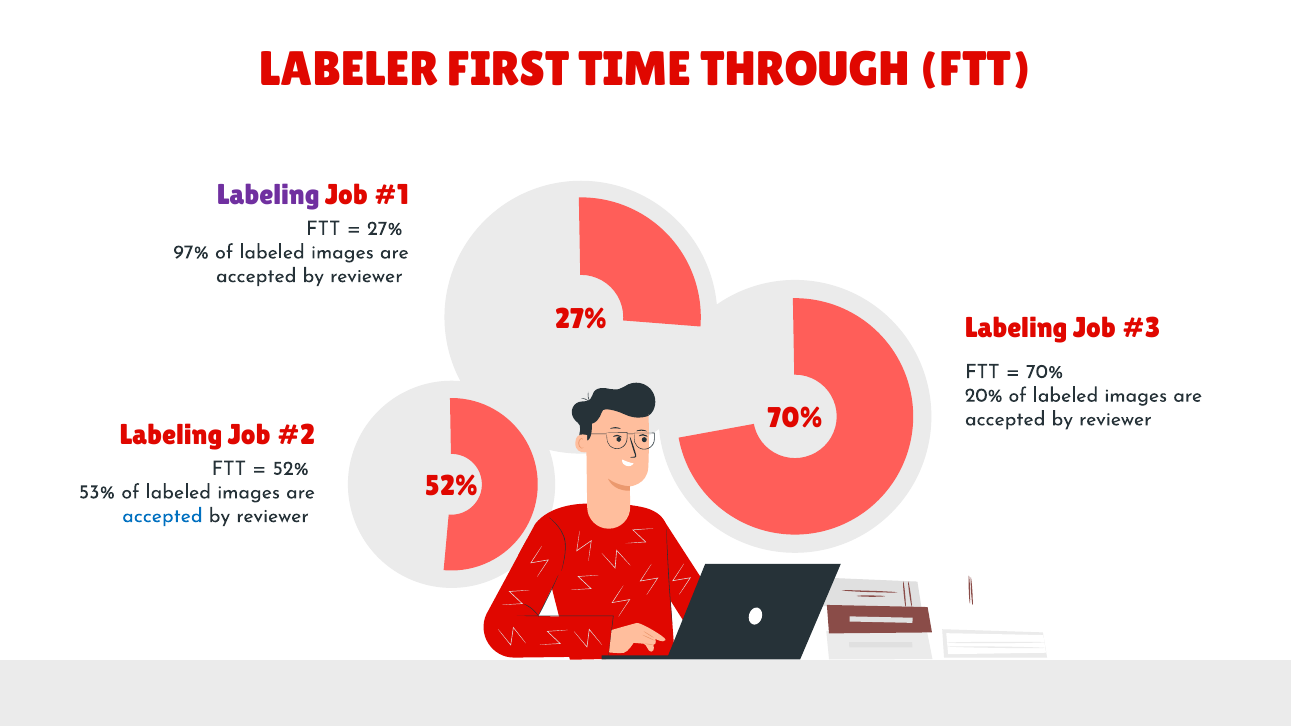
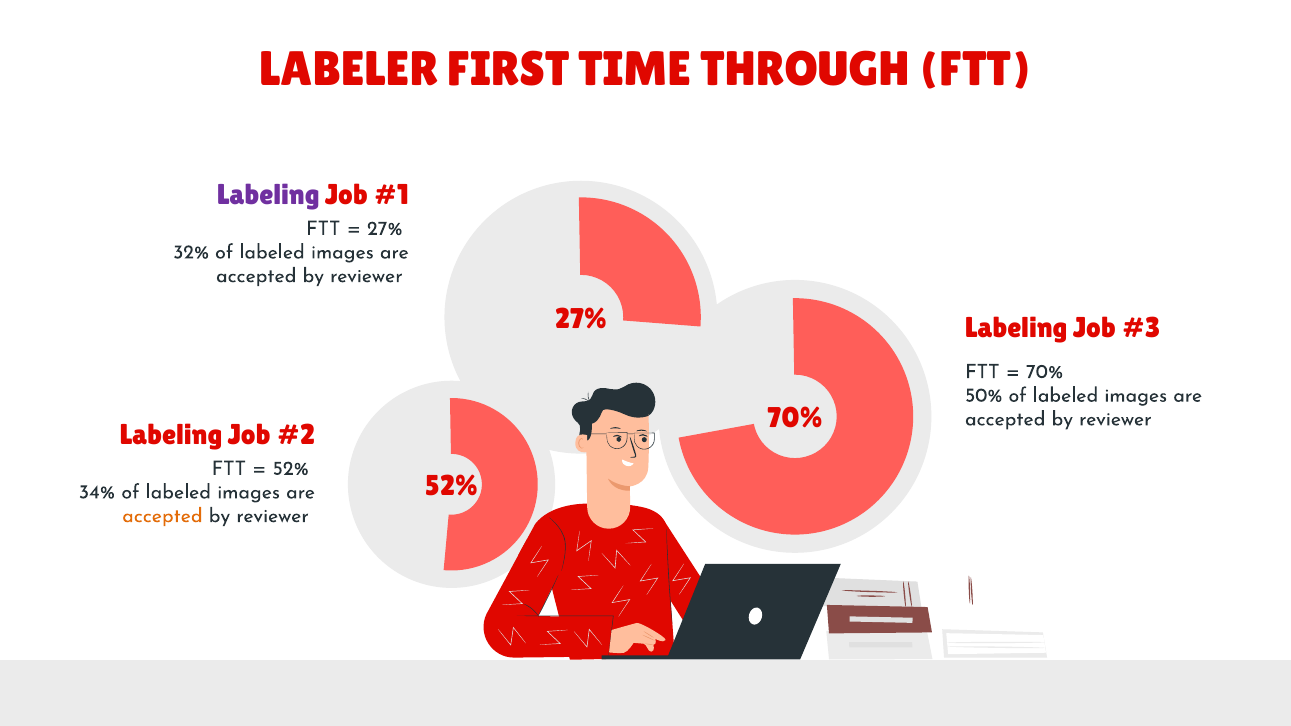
97%: 97% -> 32% (191, 252)
20%: 20% -> 50% (984, 395)
53%: 53% -> 34% (97, 492)
accepted colour: blue -> orange (162, 516)
